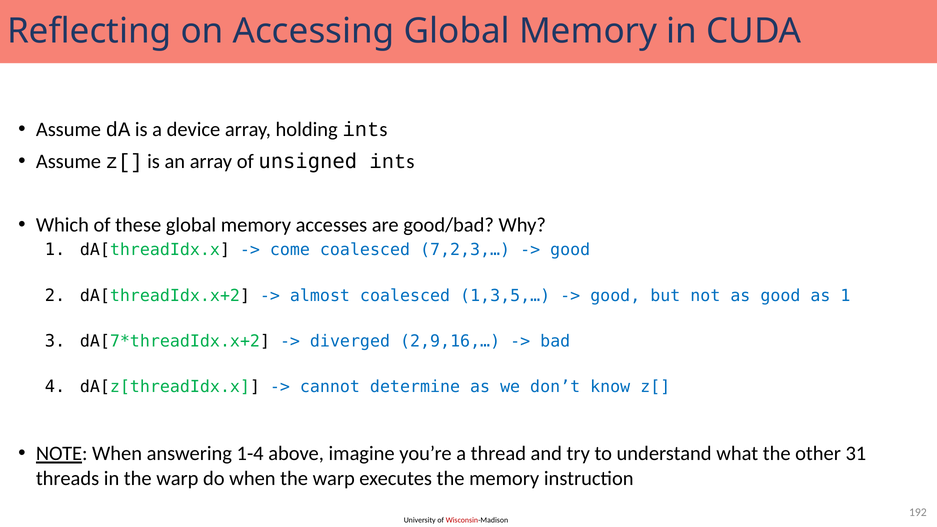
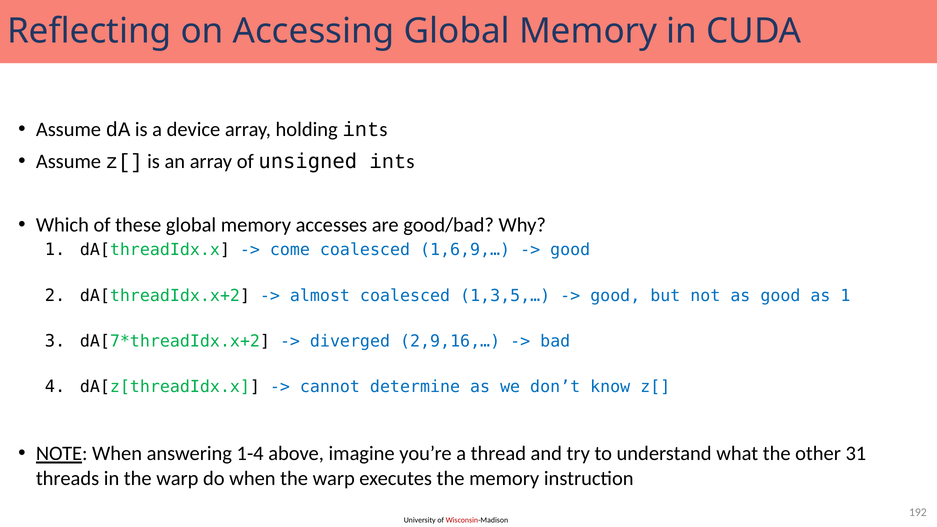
7,2,3,…: 7,2,3,… -> 1,6,9,… (465, 250)
